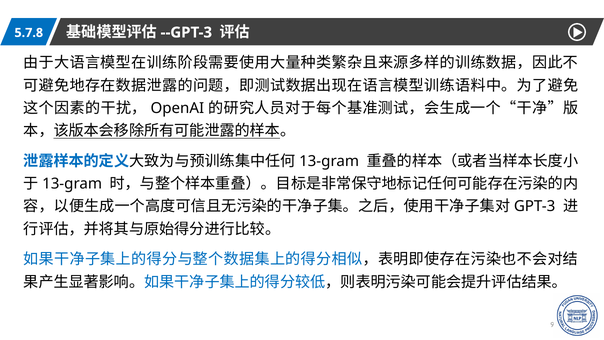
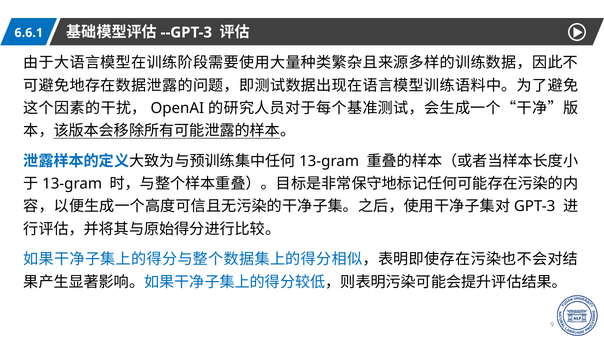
5.7.8: 5.7.8 -> 6.6.1 (29, 33)
